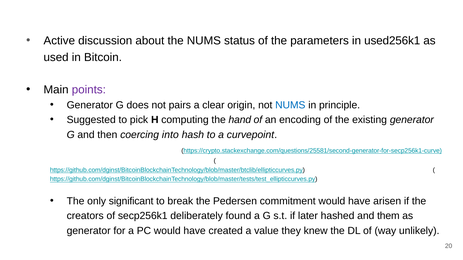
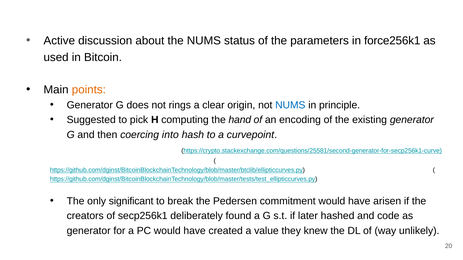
used256k1: used256k1 -> force256k1 (392, 41)
points colour: purple -> orange (89, 90)
pairs: pairs -> rings (180, 105)
them: them -> code (388, 216)
